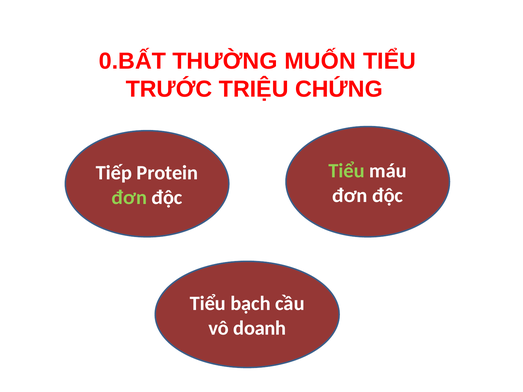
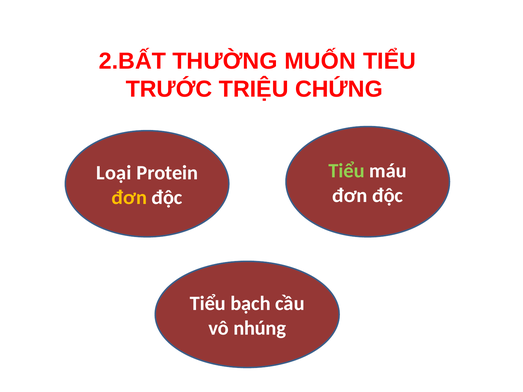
0.BẤT: 0.BẤT -> 2.BẤT (132, 61)
Tiếp: Tiếp -> Loại (114, 173)
đơn colour: light green -> yellow (129, 197)
doanh: doanh -> nhúng (260, 328)
